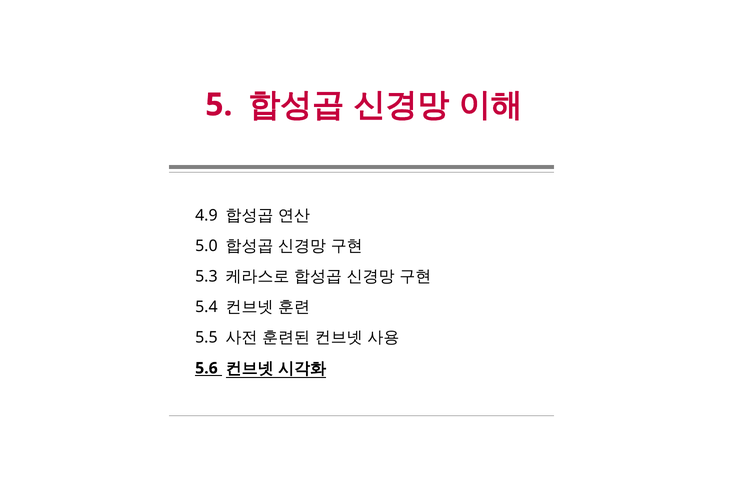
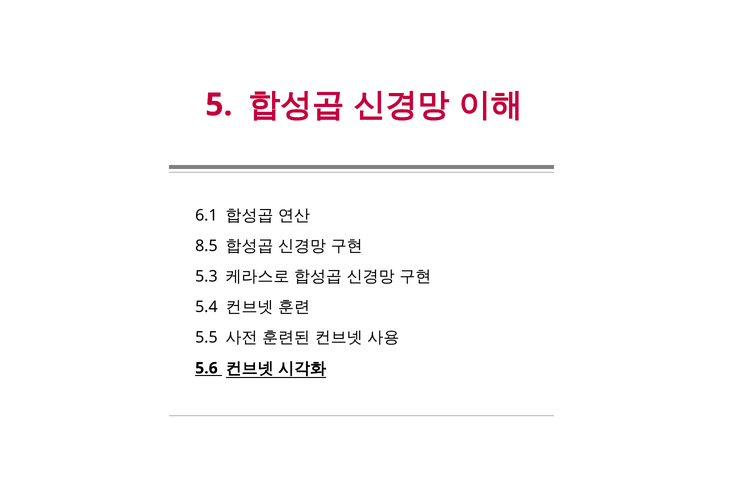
4.9: 4.9 -> 6.1 (206, 215)
5.0: 5.0 -> 8.5 (206, 246)
